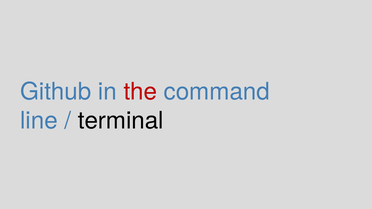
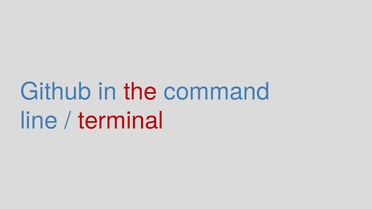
terminal colour: black -> red (121, 121)
